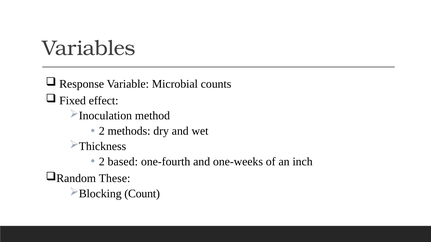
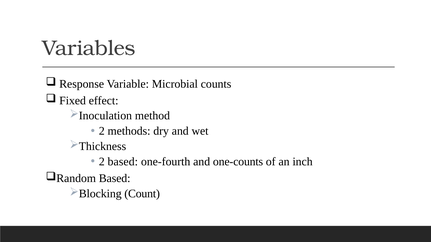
one-weeks: one-weeks -> one-counts (238, 162)
These: These -> Based (115, 179)
